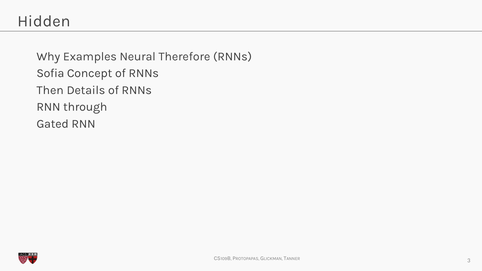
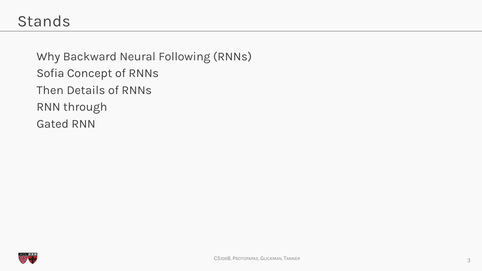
Hidden: Hidden -> Stands (44, 21)
Examples: Examples -> Backward (90, 56)
Therefore: Therefore -> Following (184, 56)
